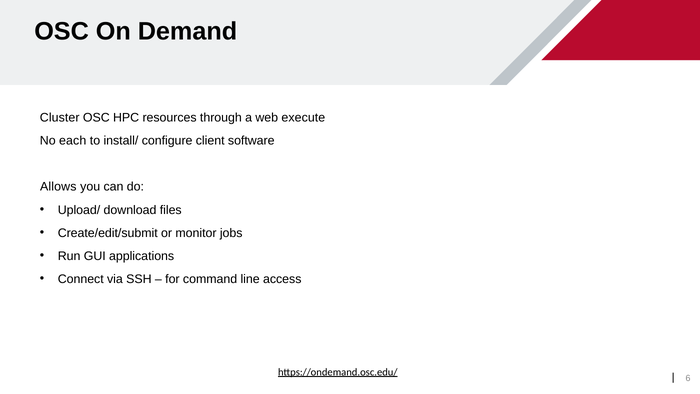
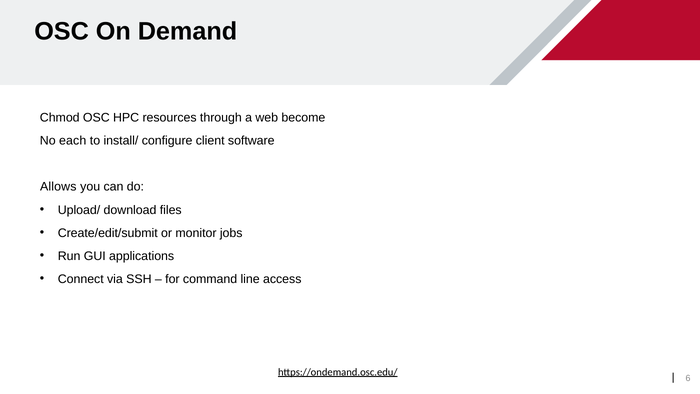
Cluster: Cluster -> Chmod (60, 118)
execute: execute -> become (303, 118)
